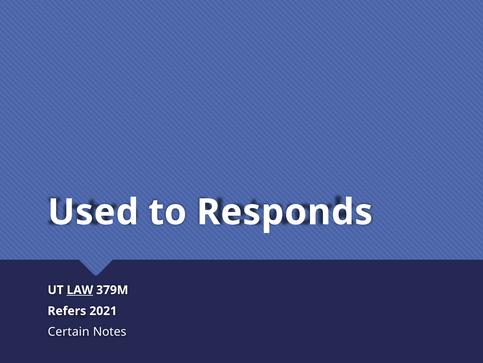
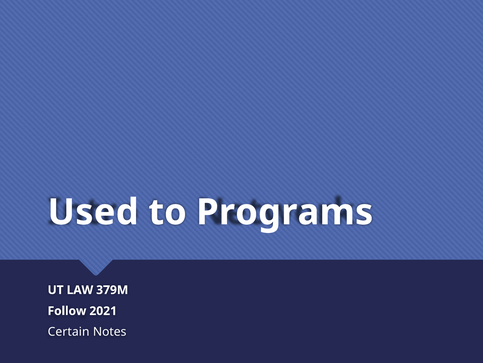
Responds: Responds -> Programs (285, 212)
LAW underline: present -> none (80, 289)
Refers: Refers -> Follow (67, 310)
